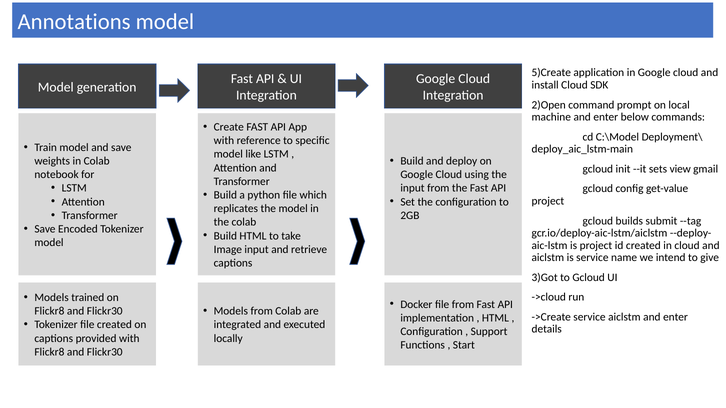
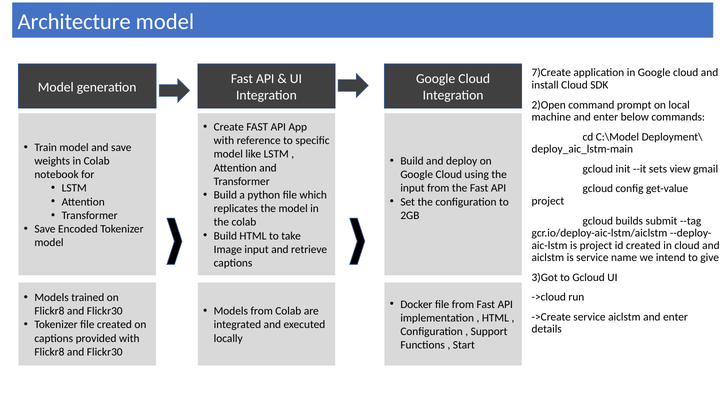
Annotations: Annotations -> Architecture (74, 22)
5)Create: 5)Create -> 7)Create (551, 73)
